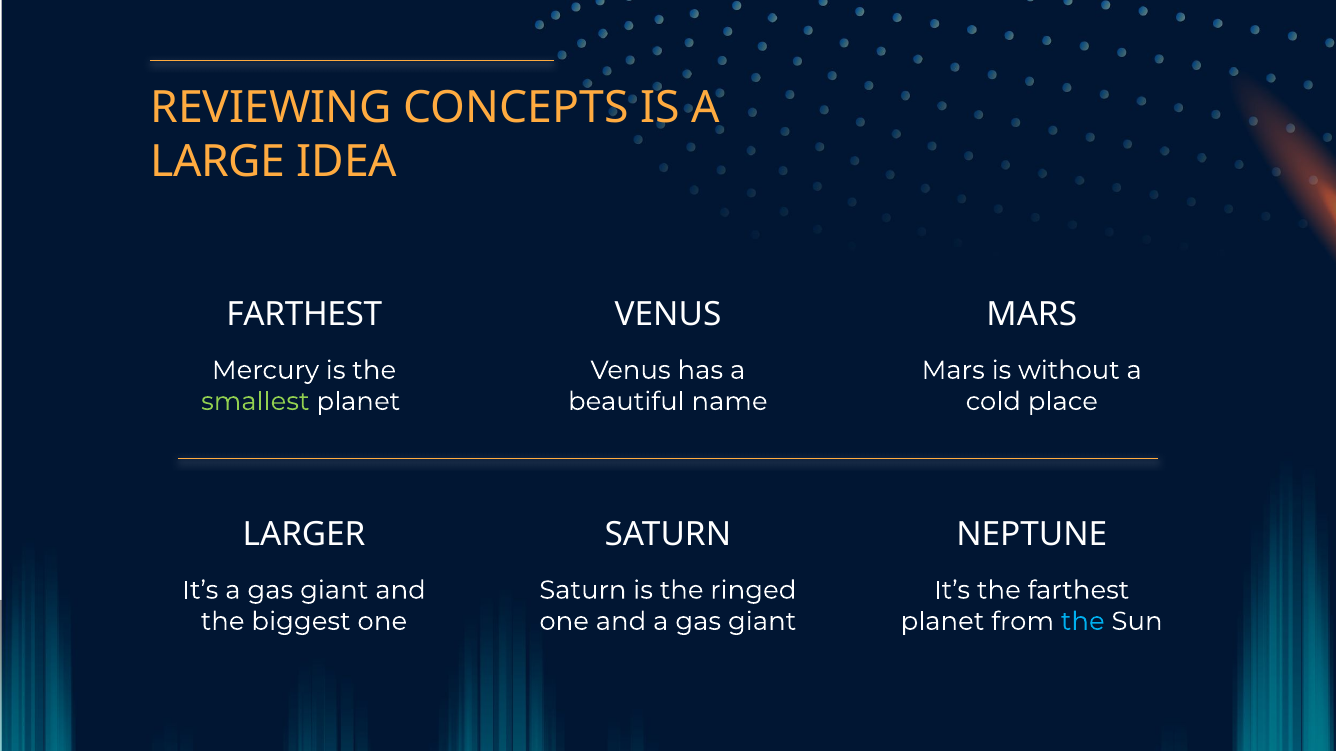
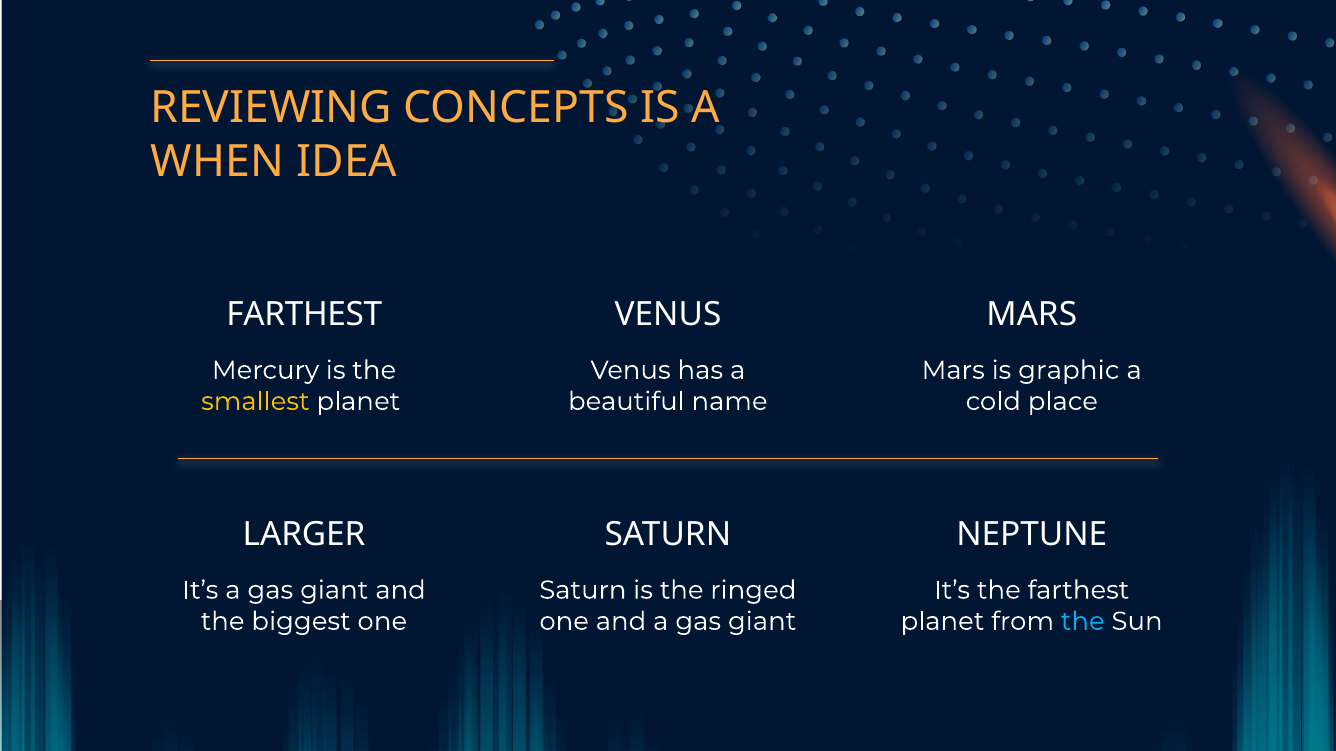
LARGE: LARGE -> WHEN (218, 162)
without: without -> graphic (1069, 370)
smallest colour: light green -> yellow (255, 402)
